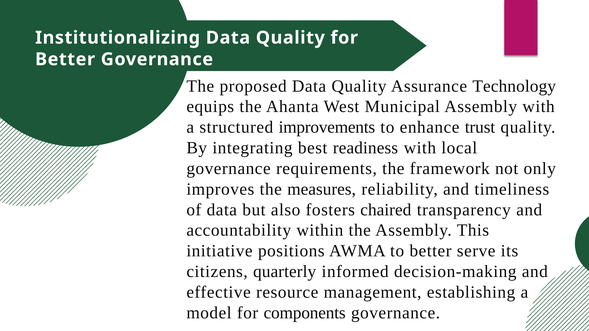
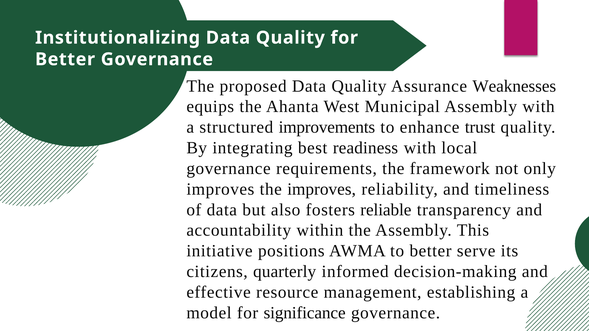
Technology: Technology -> Weaknesses (514, 86)
the measures: measures -> improves (322, 189)
chaired: chaired -> reliable (386, 210)
components: components -> significance (305, 313)
